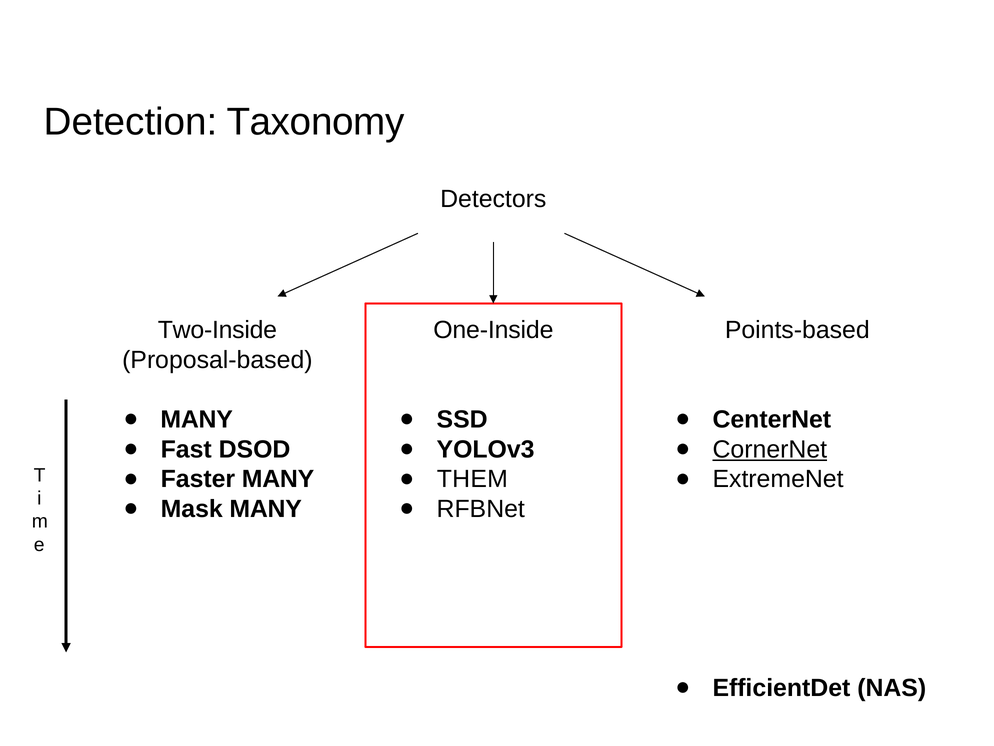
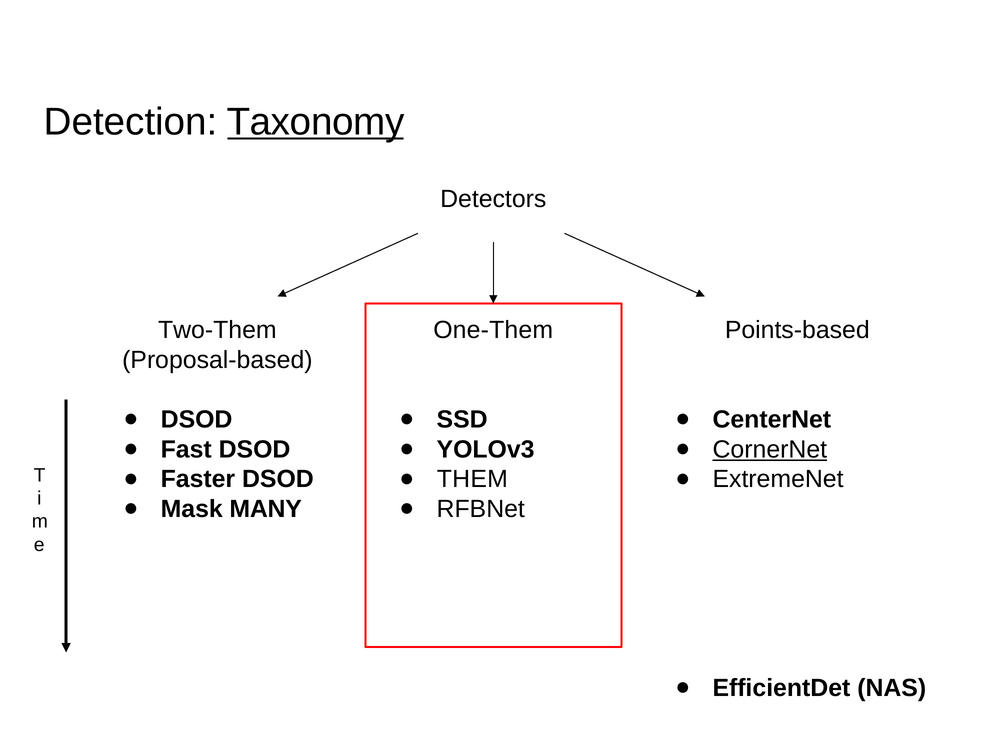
Taxonomy underline: none -> present (316, 122)
Two-Inside: Two-Inside -> Two-Them (217, 330)
One-Inside: One-Inside -> One-Them (493, 330)
MANY: MANY -> DSOD (197, 419)
Faster MANY: MANY -> DSOD (278, 479)
